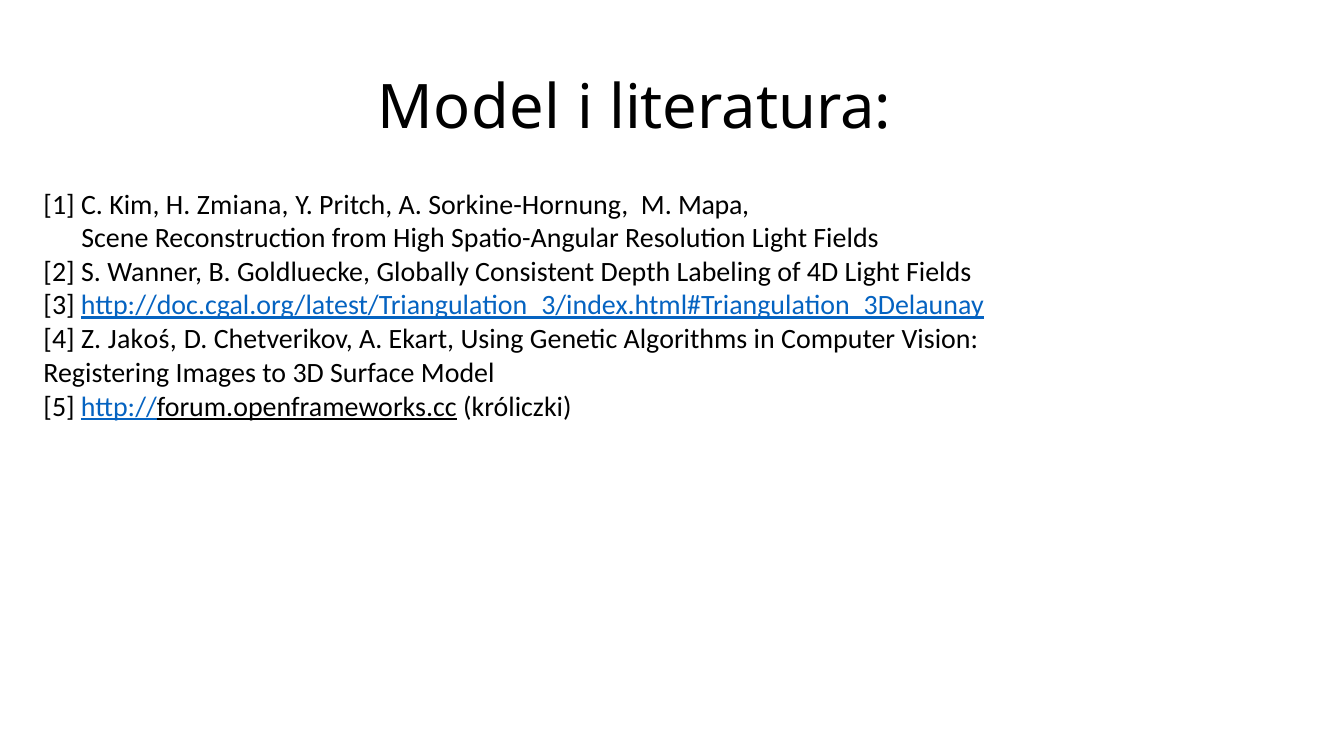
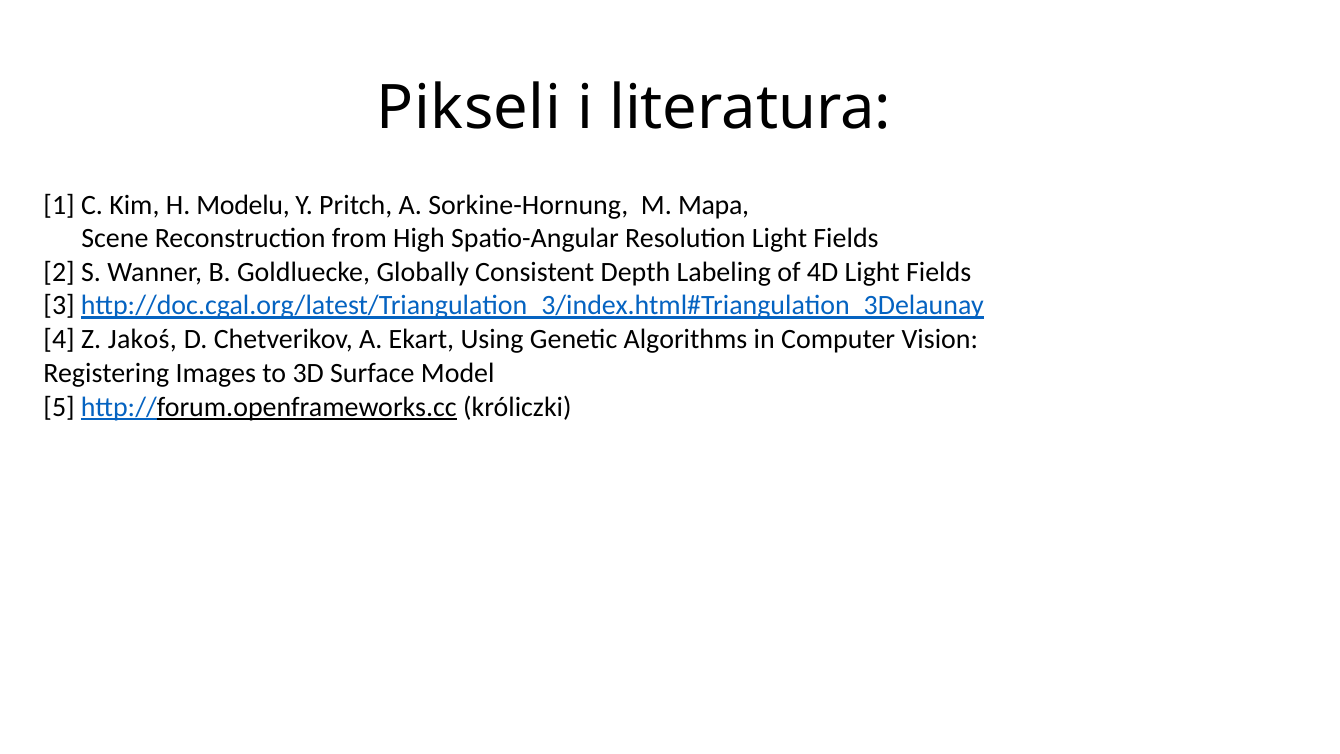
Model: Model -> Pikseli (469, 108)
Zmiana: Zmiana -> Modelu (243, 205)
